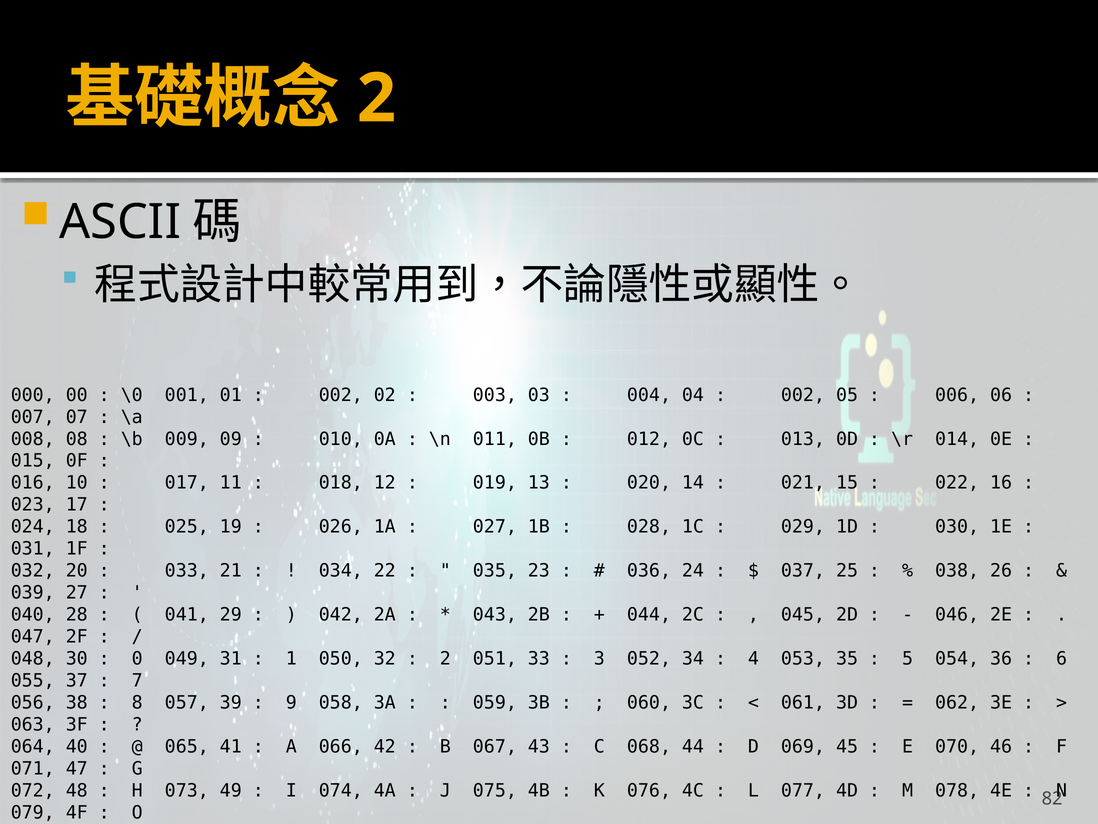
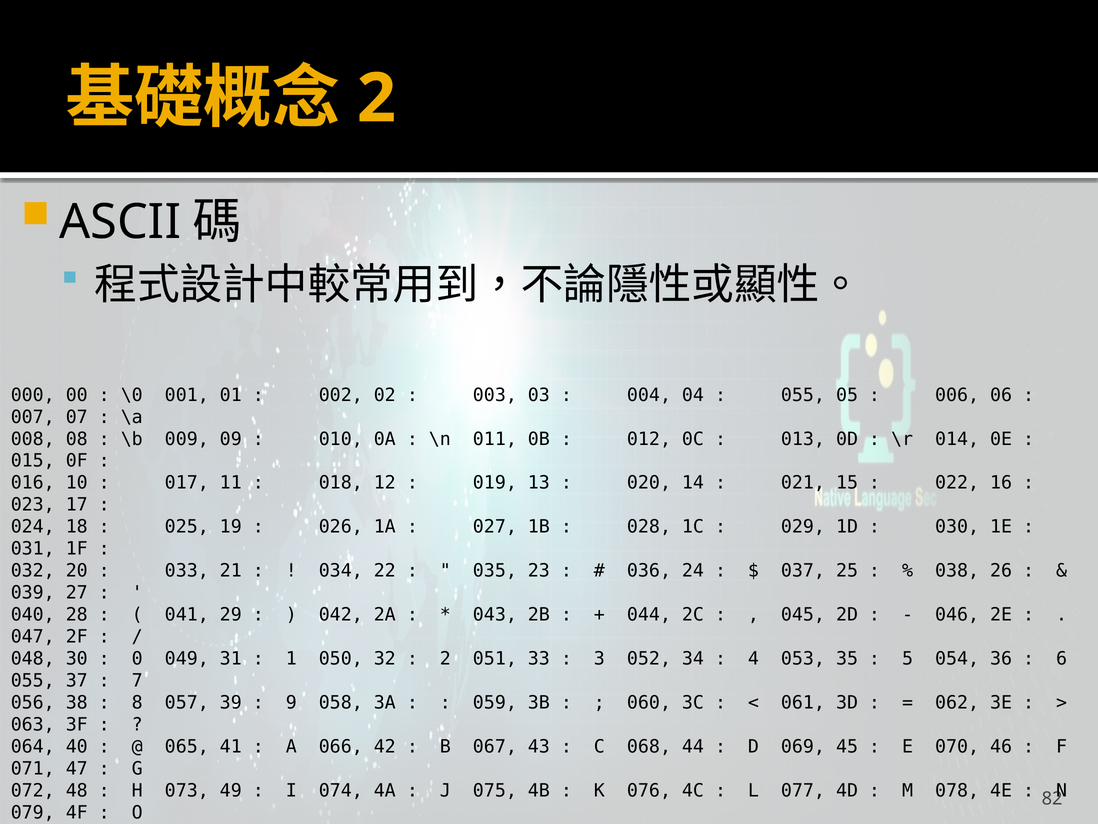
002: 002 -> 055 (803, 395)
